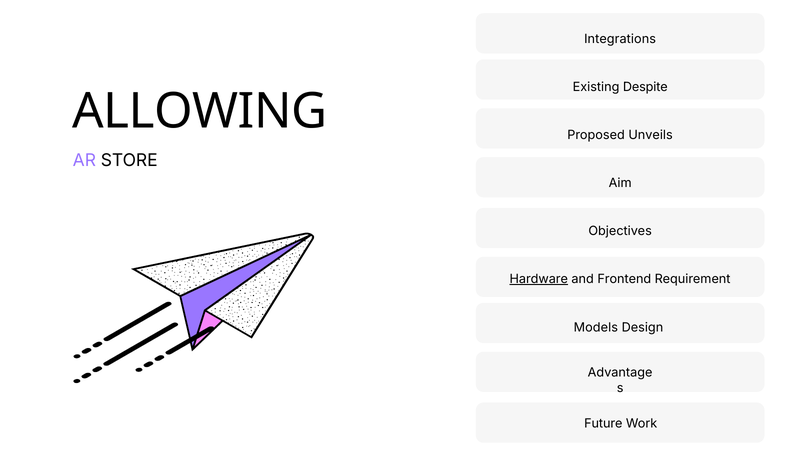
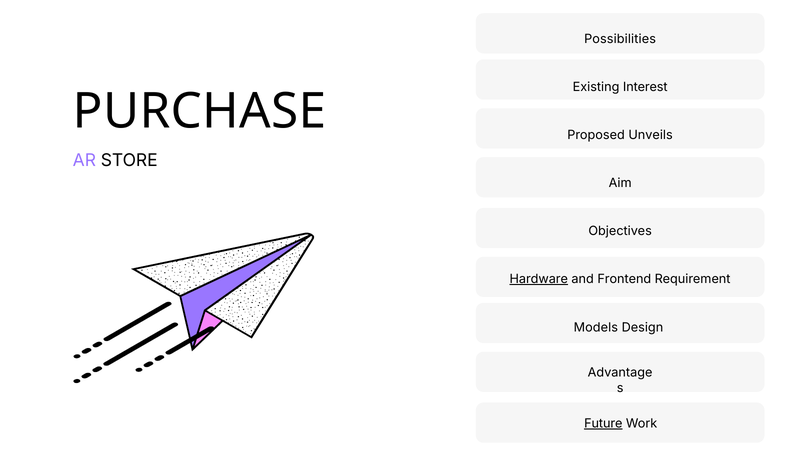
Integrations: Integrations -> Possibilities (620, 39)
Despite: Despite -> Interest (645, 87)
ALLOWING: ALLOWING -> PURCHASE (199, 111)
Future underline: none -> present (603, 423)
